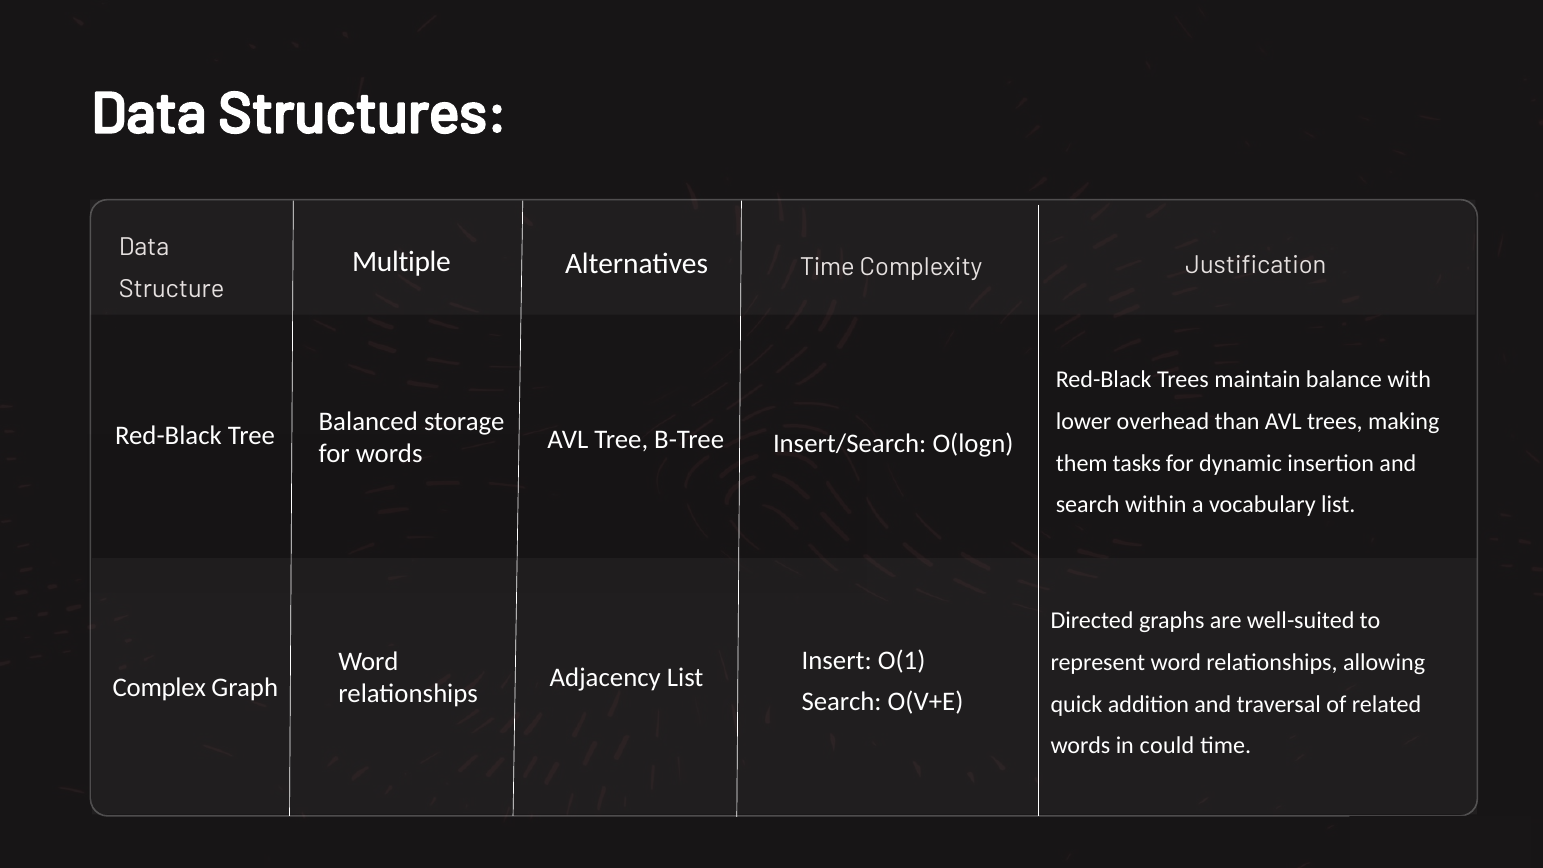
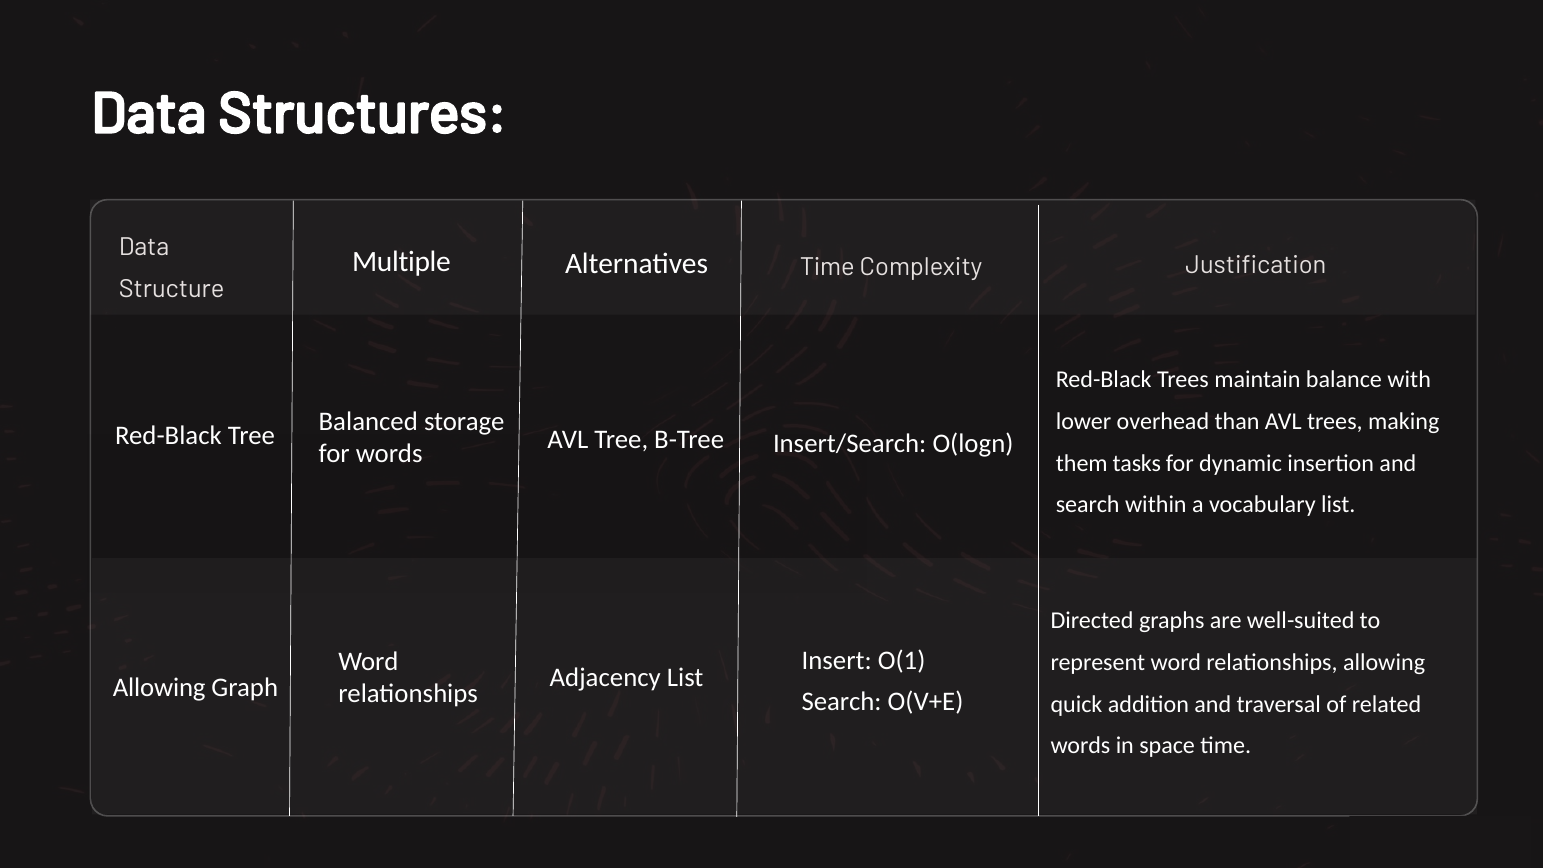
Complex: Complex -> Allowing (159, 687)
could: could -> space (1167, 746)
